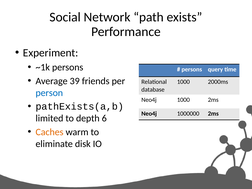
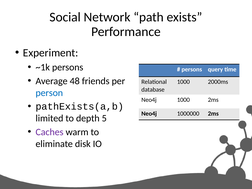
39: 39 -> 48 (75, 81)
6: 6 -> 5 (104, 118)
Caches colour: orange -> purple (50, 132)
